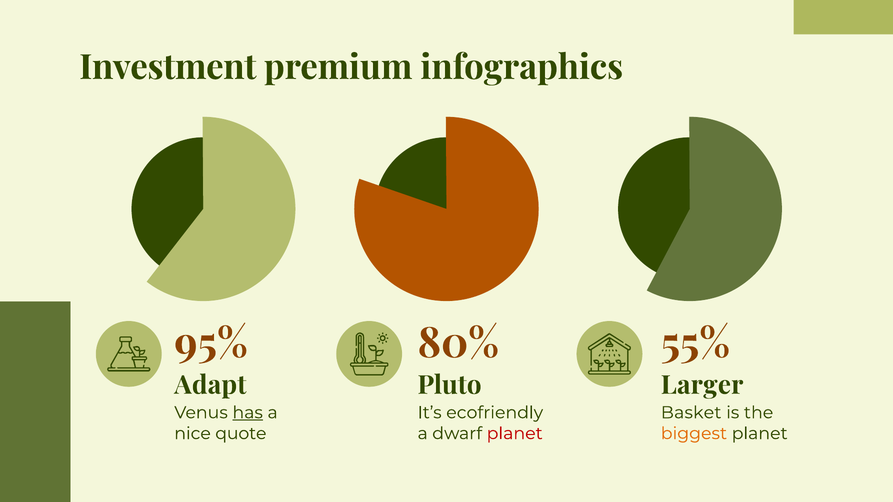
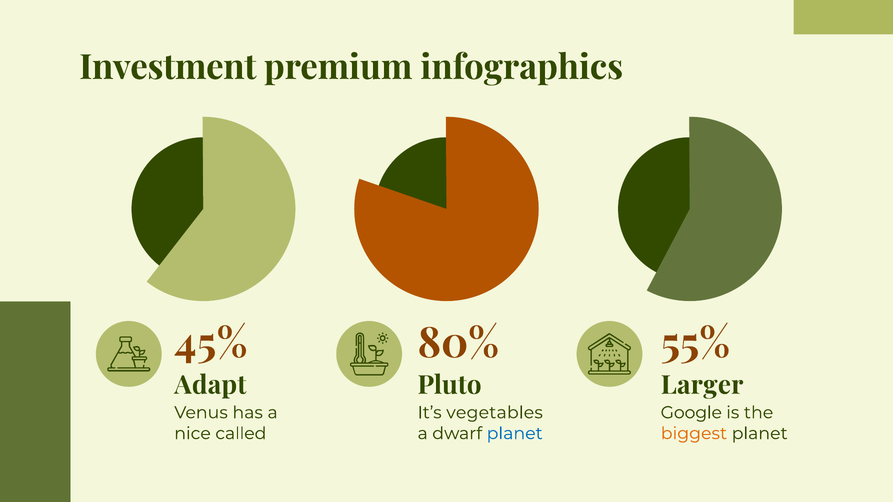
95%: 95% -> 45% (211, 344)
has underline: present -> none (248, 413)
ecofriendly: ecofriendly -> vegetables (495, 413)
Basket: Basket -> Google (691, 413)
quote: quote -> called (241, 434)
planet colour: red -> blue (515, 434)
